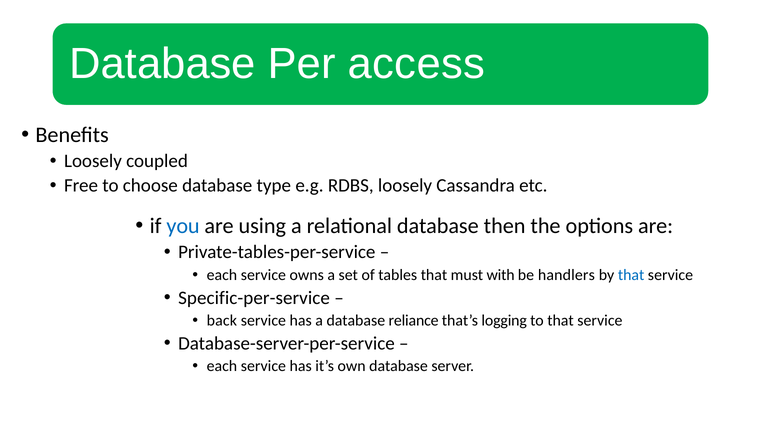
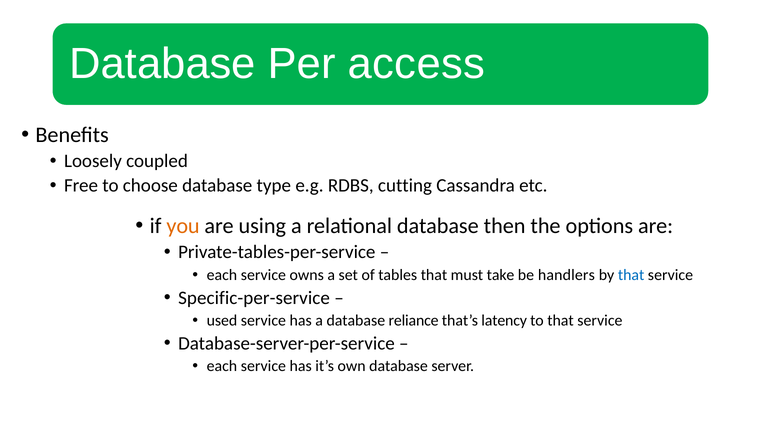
RDBS loosely: loosely -> cutting (405, 186)
you colour: blue -> orange (183, 226)
with: with -> take (501, 275)
back: back -> used (222, 321)
logging: logging -> latency (504, 321)
